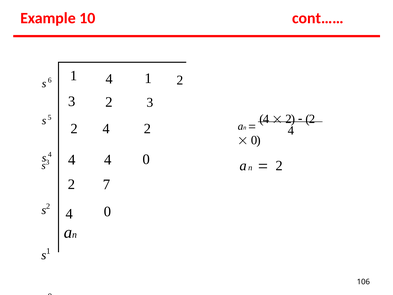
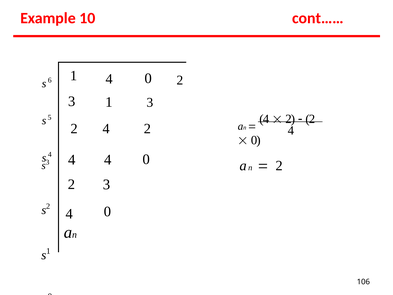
1 4 1: 1 -> 0 (148, 78)
2: 2 -> 1 (109, 102)
7: 7 -> 3 (107, 184)
